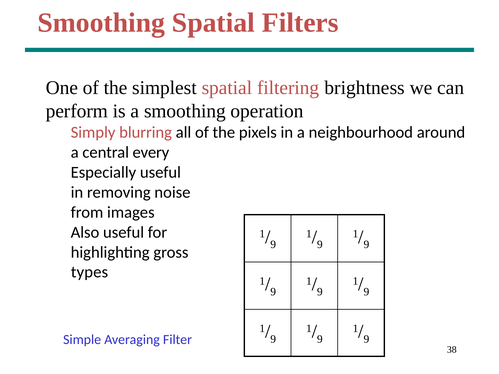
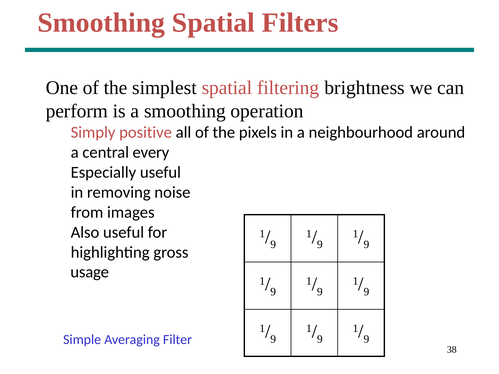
blurring: blurring -> positive (146, 133)
types: types -> usage (90, 272)
